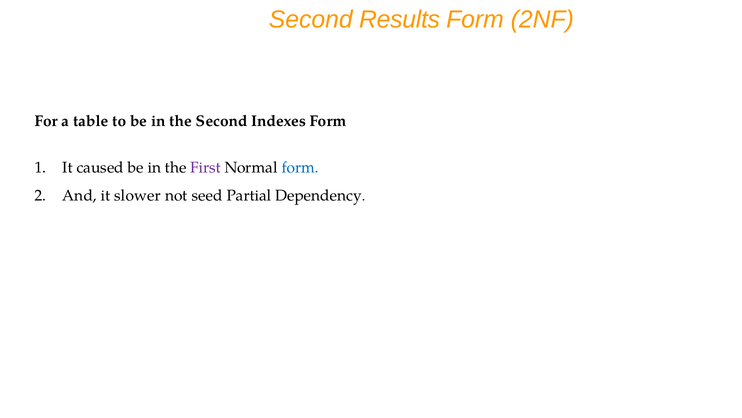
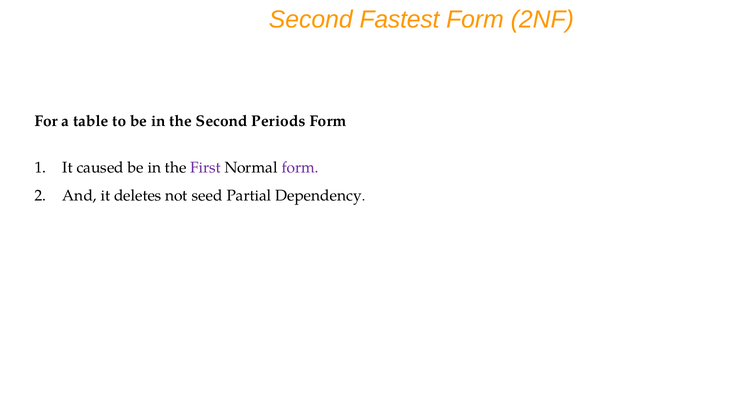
Results: Results -> Fastest (399, 19)
Indexes: Indexes -> Periods (279, 121)
form colour: blue -> purple (300, 167)
slower: slower -> deletes (138, 195)
